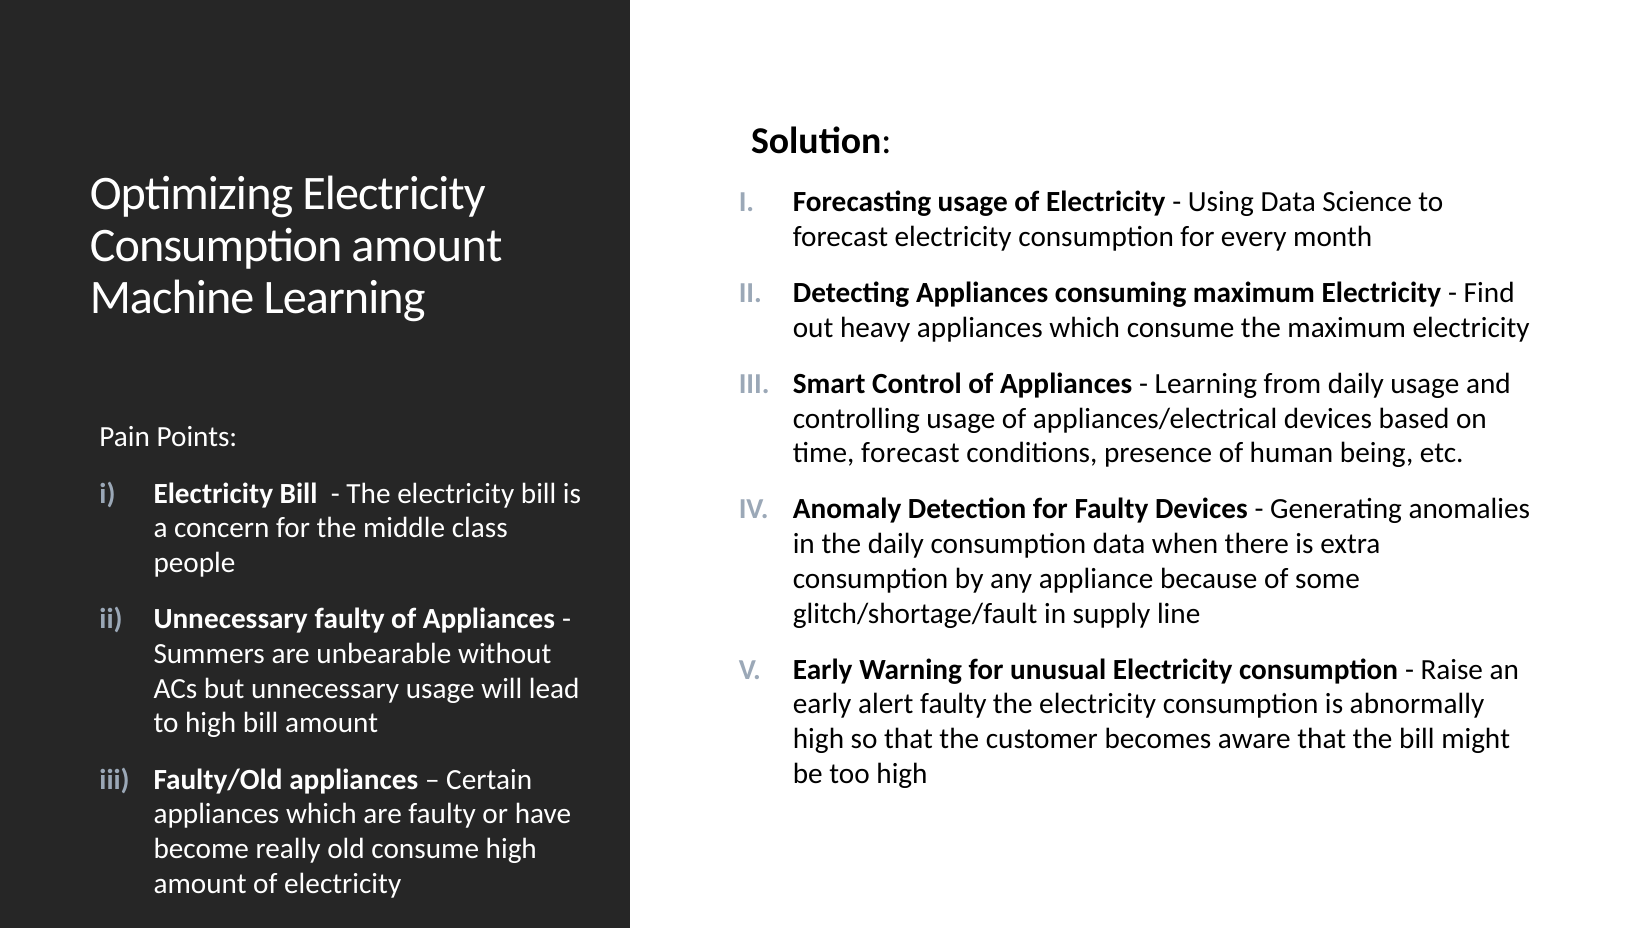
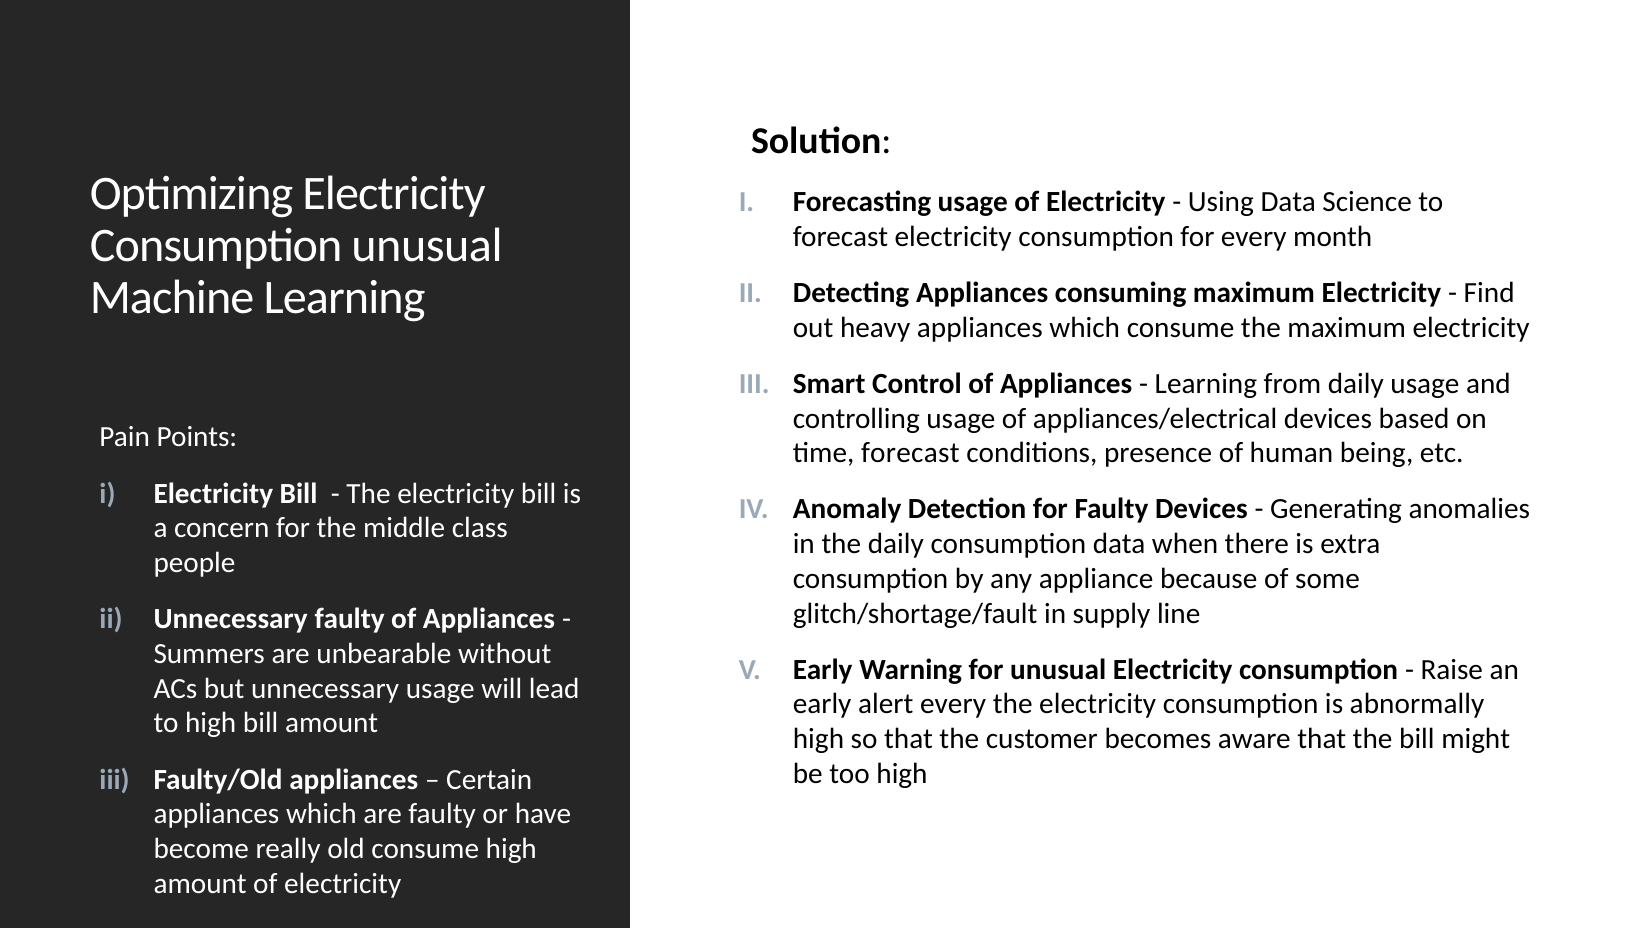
Consumption amount: amount -> unusual (427, 245)
alert faulty: faulty -> every (953, 704)
